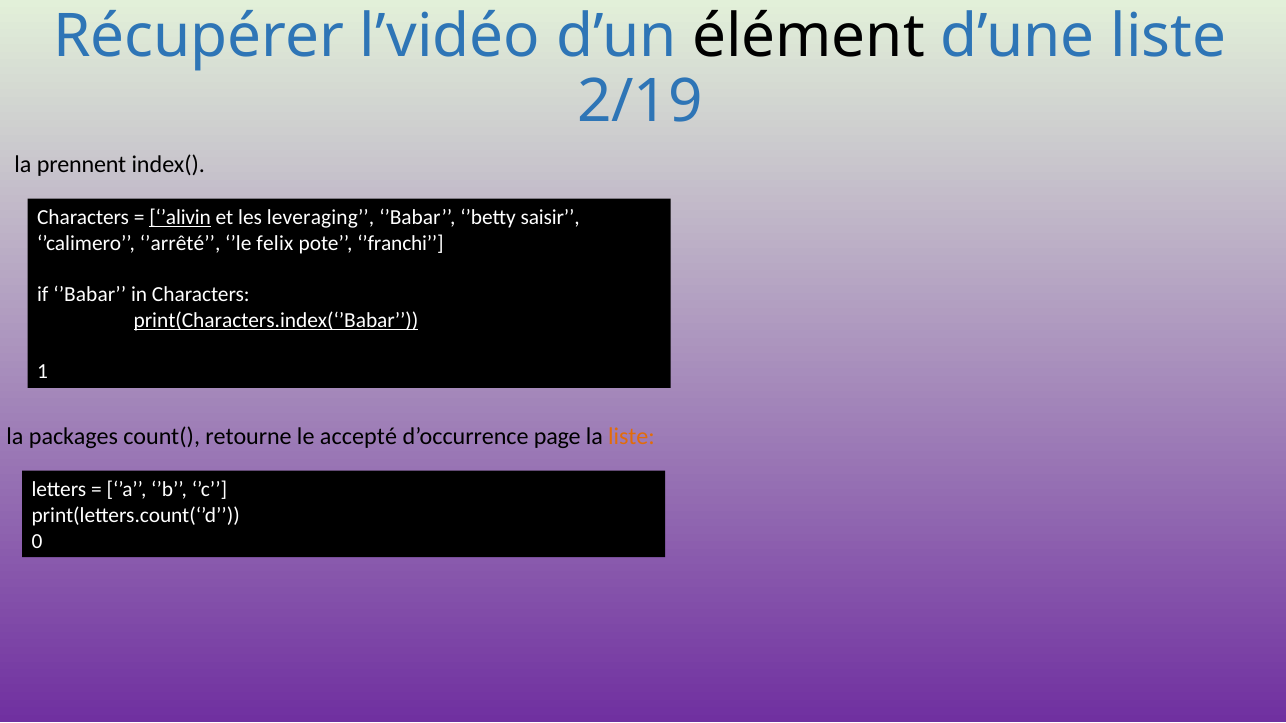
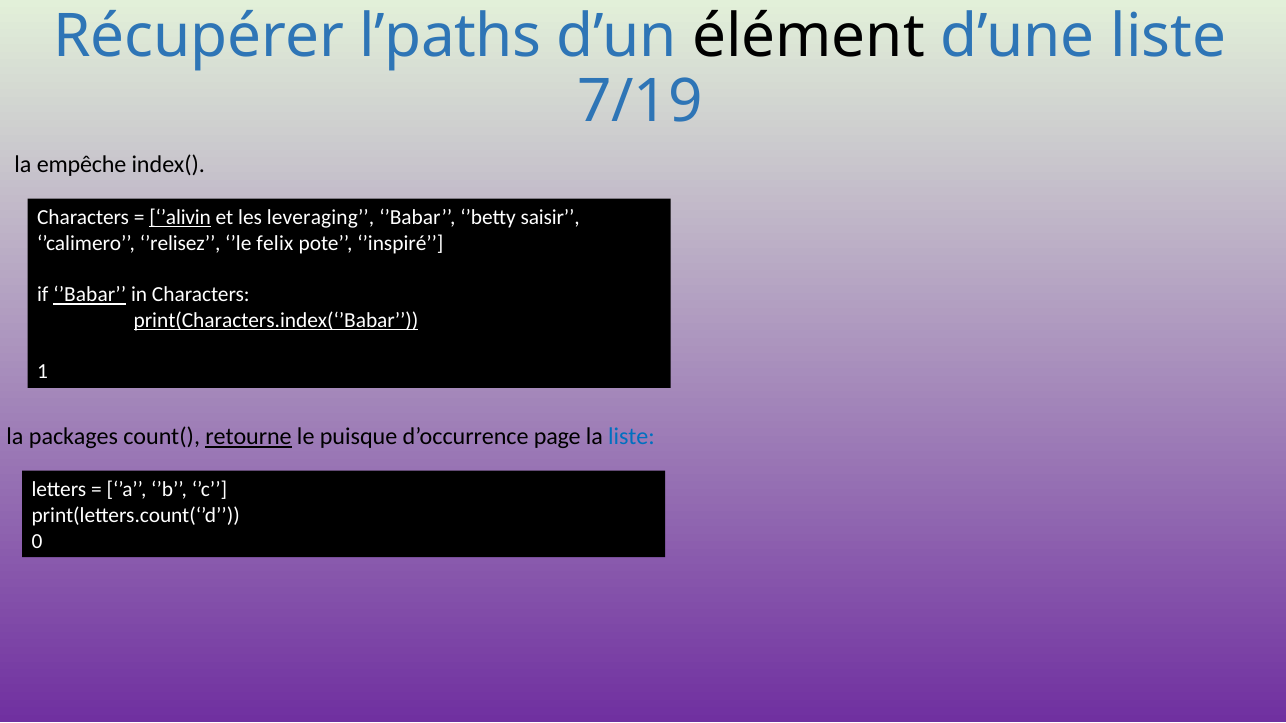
l’vidéo: l’vidéo -> l’paths (451, 37)
2/19: 2/19 -> 7/19 (640, 102)
prennent: prennent -> empêche (82, 165)
’arrêté: ’arrêté -> ’relisez (180, 243)
’franchi: ’franchi -> ’inspiré (400, 243)
’Babar underline: none -> present (90, 295)
retourne underline: none -> present (249, 437)
accepté: accepté -> puisque (359, 437)
liste colour: orange -> blue (632, 437)
